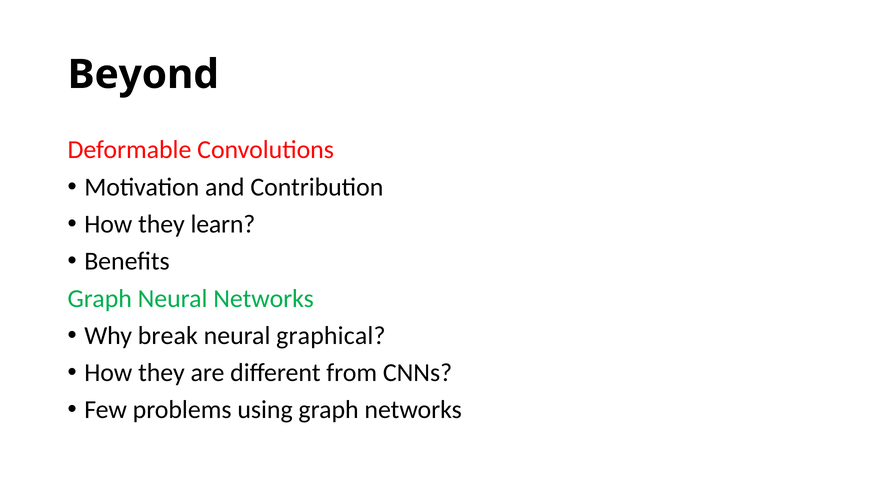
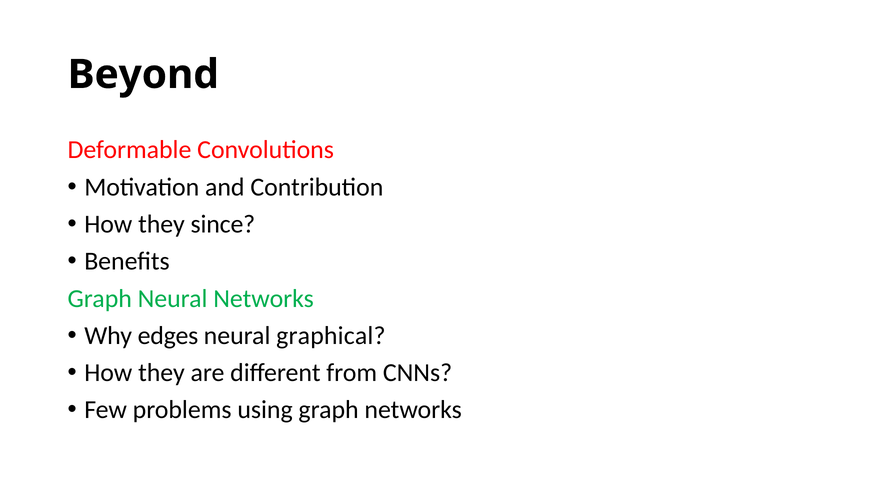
learn: learn -> since (223, 224)
break: break -> edges (168, 336)
